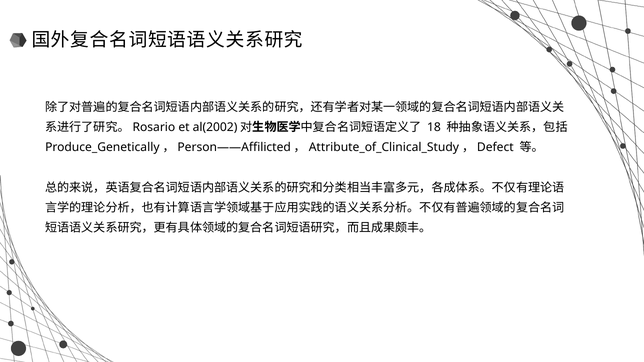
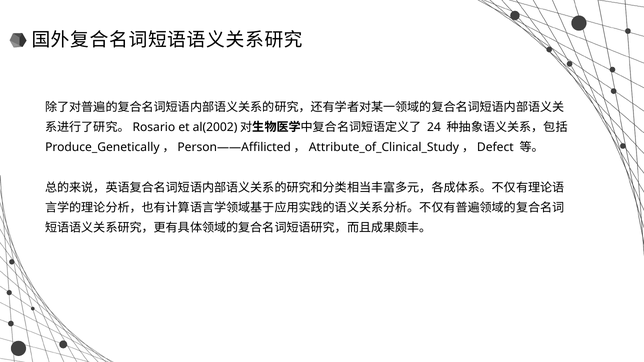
18: 18 -> 24 (434, 127)
